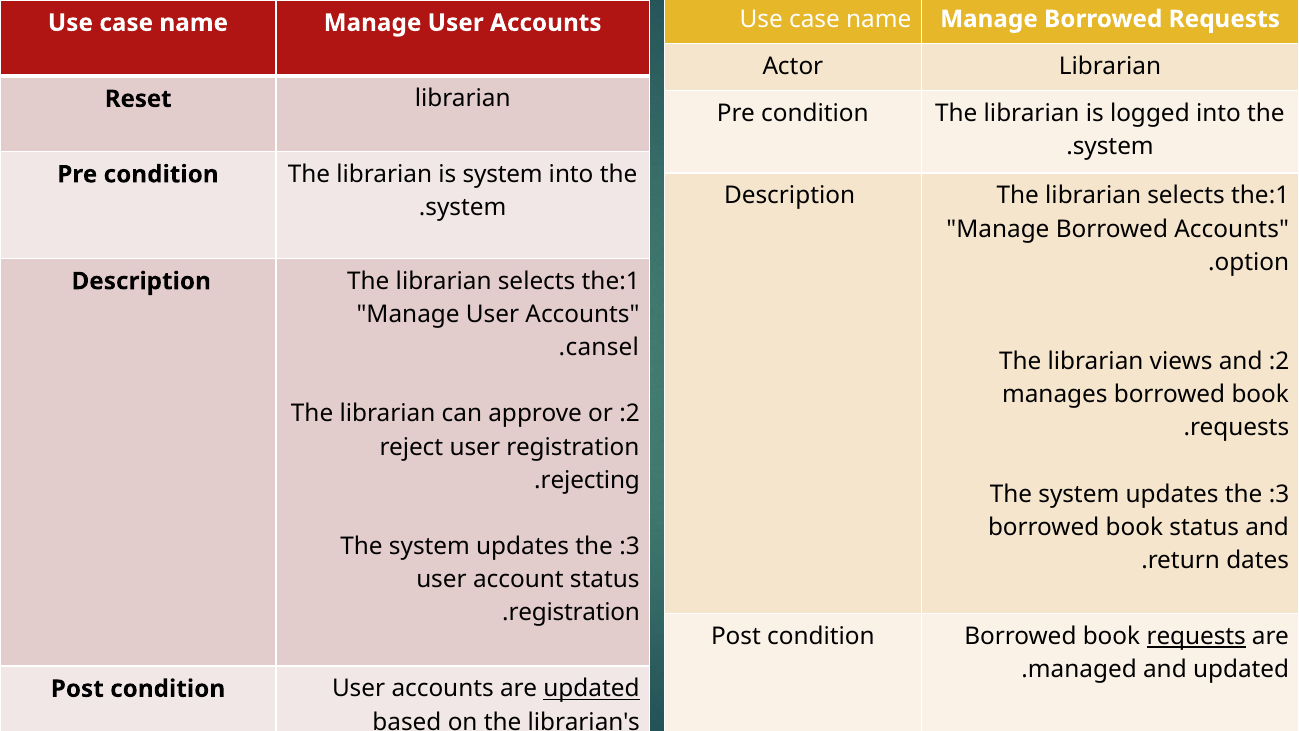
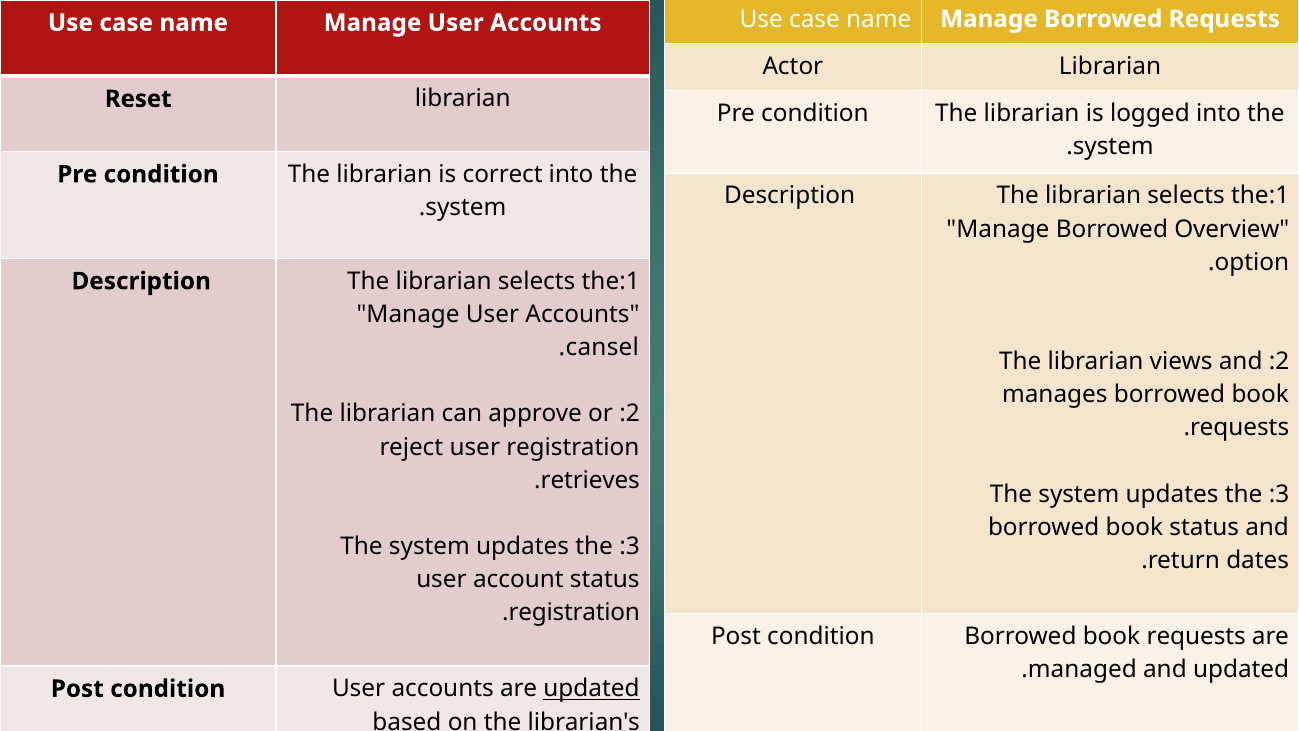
is system: system -> correct (503, 174)
Borrowed Accounts: Accounts -> Overview (1232, 229)
rejecting: rejecting -> retrieves (590, 480)
requests underline: present -> none (1196, 636)
